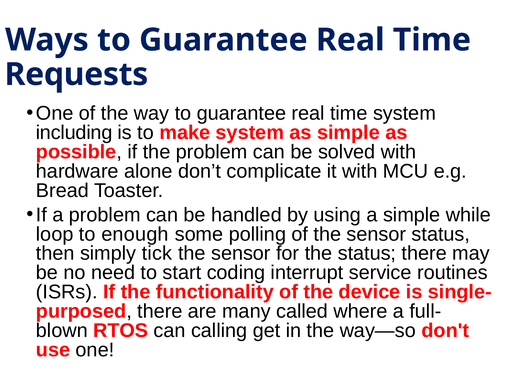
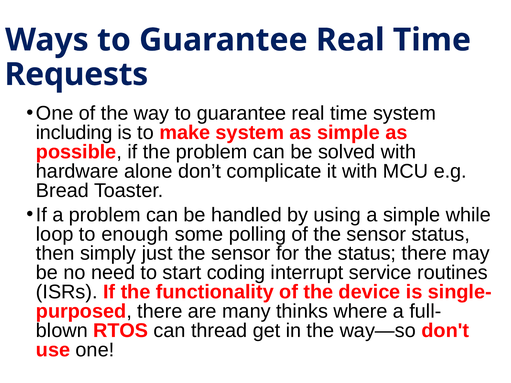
tick: tick -> just (157, 254)
called: called -> thinks (302, 312)
calling: calling -> thread (219, 331)
